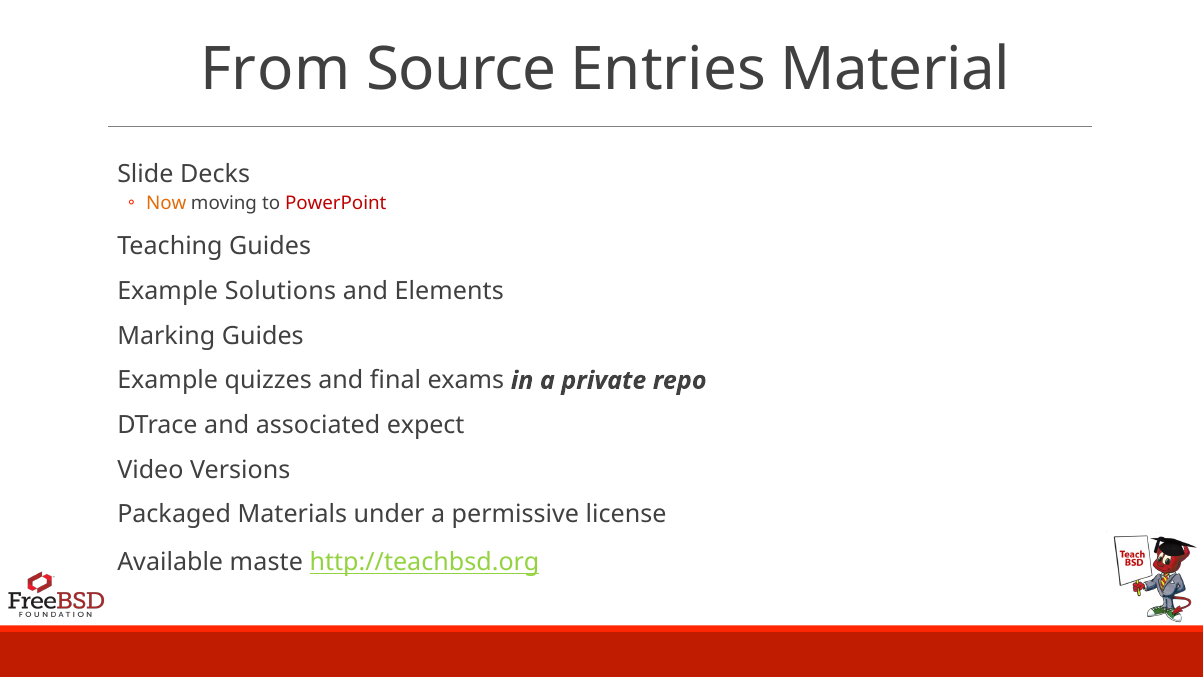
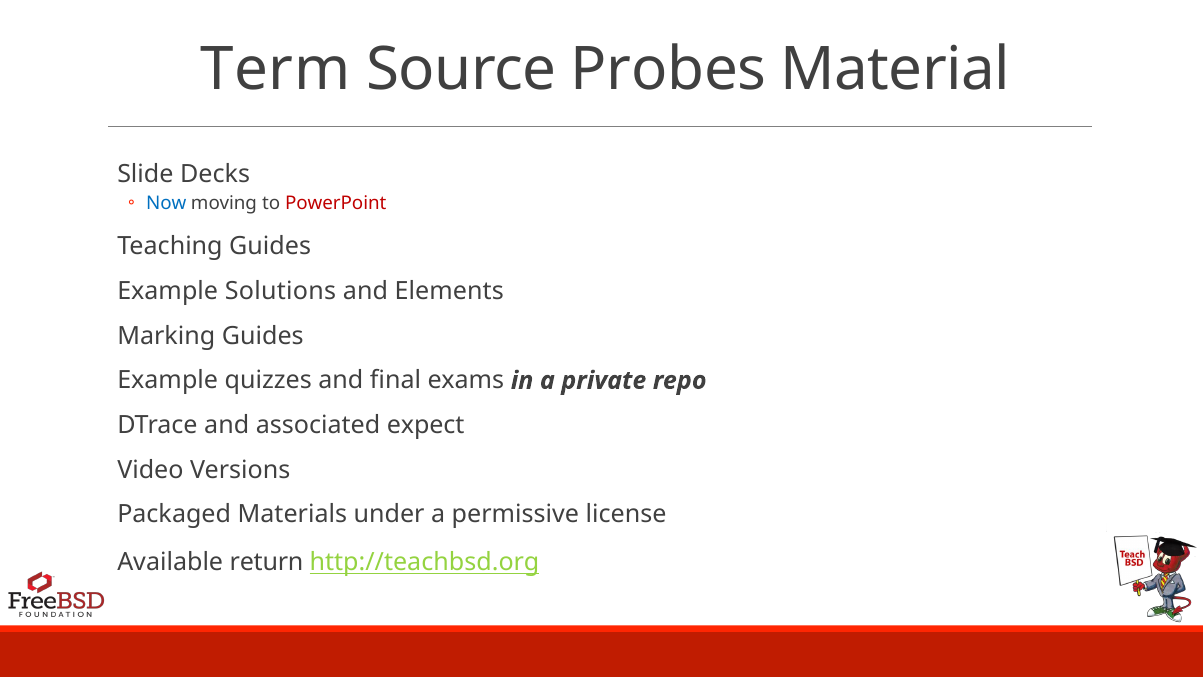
From: From -> Term (275, 70)
Entries: Entries -> Probes (668, 70)
Now colour: orange -> blue (166, 203)
maste: maste -> return (267, 562)
